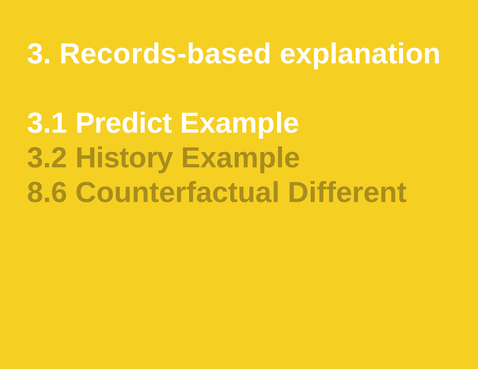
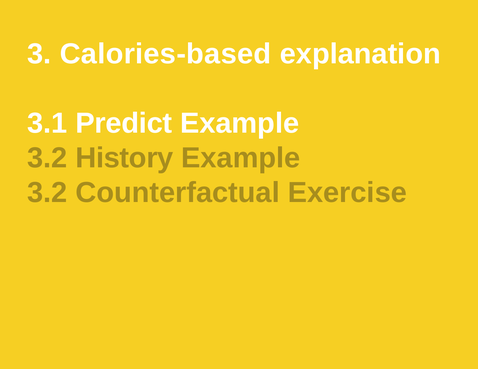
Records-based: Records-based -> Calories-based (165, 54)
8.6: 8.6 -> 3.2 (47, 193)
Different: Different -> Exercise (347, 193)
